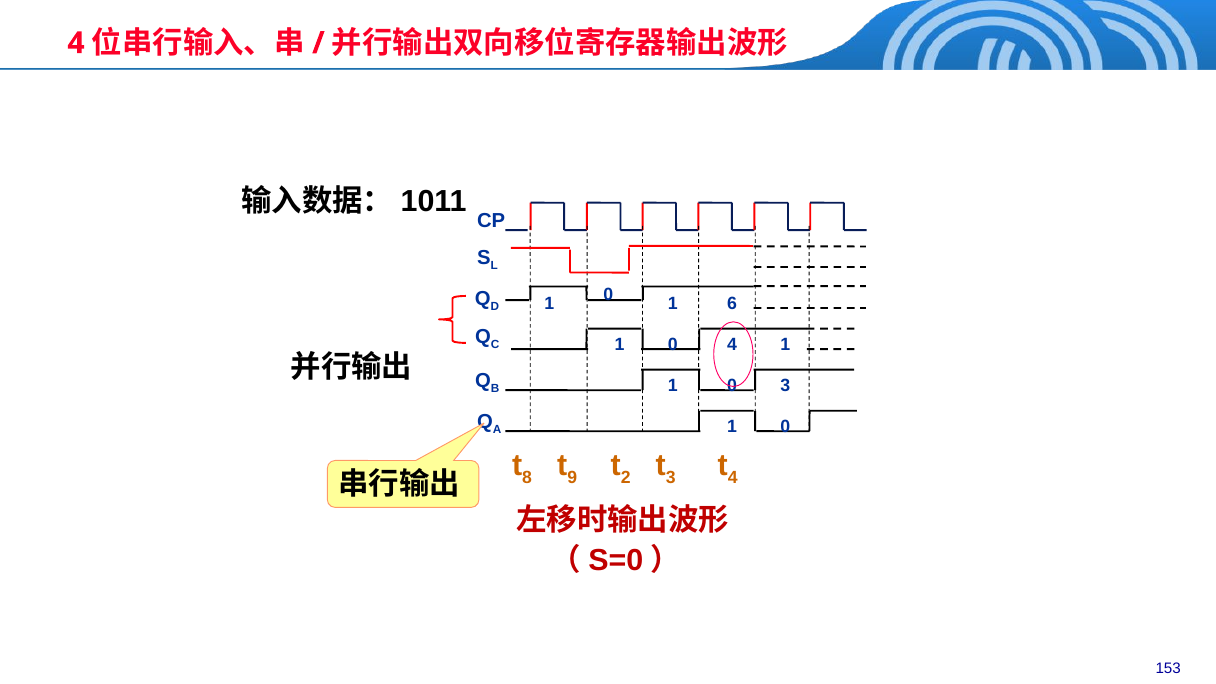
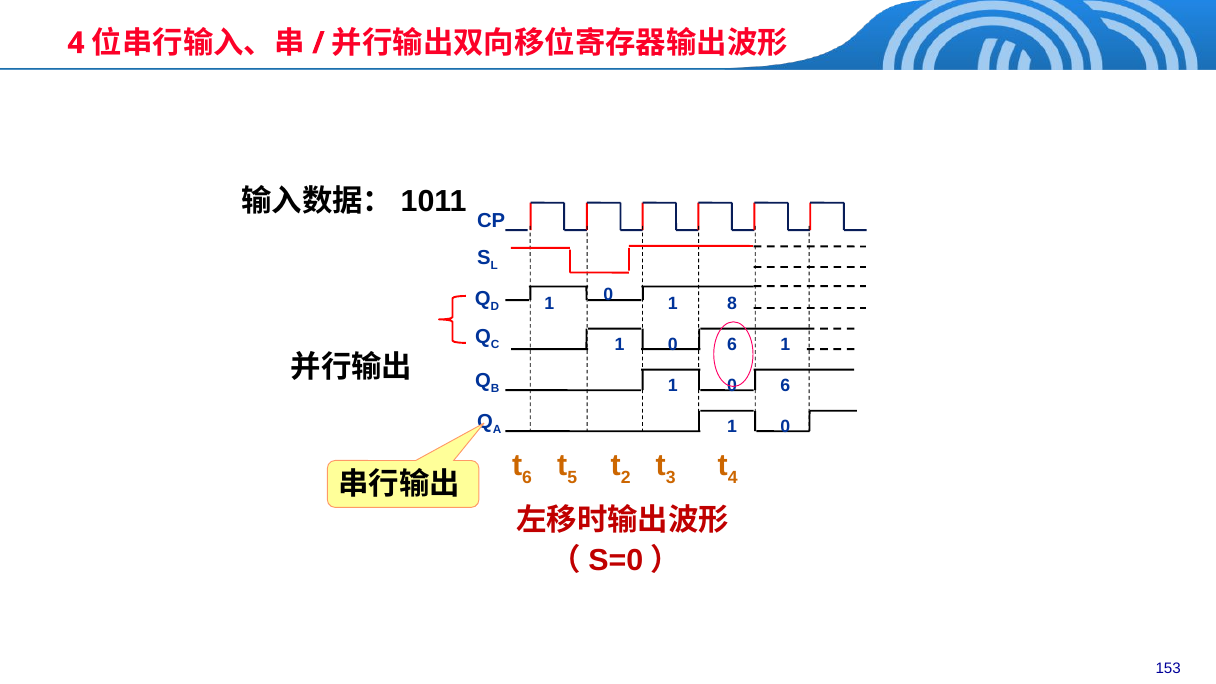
6: 6 -> 8 (732, 304)
4: 4 -> 6 (732, 345)
3: 3 -> 6 (785, 386)
8: 8 -> 6 (527, 478)
9: 9 -> 5 (572, 478)
